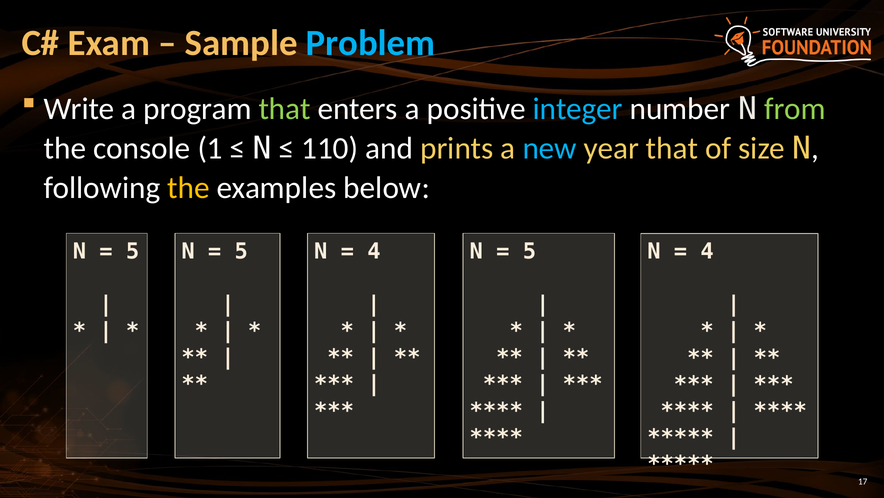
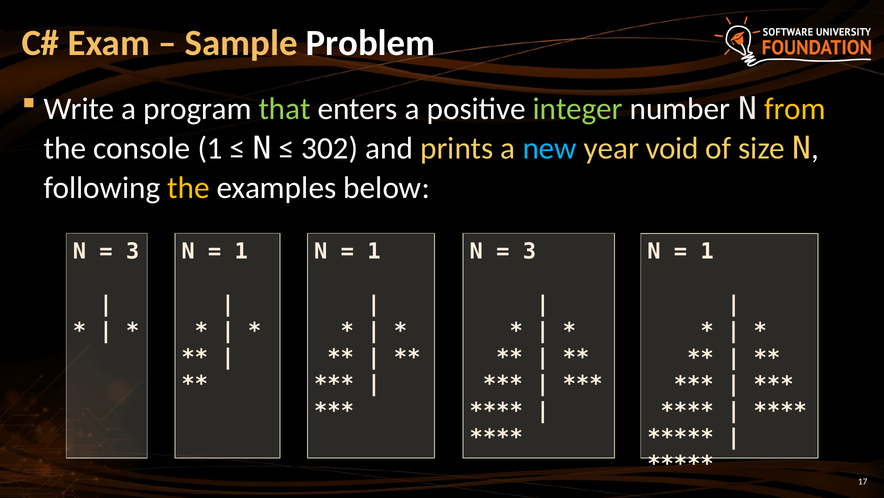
Problem colour: light blue -> white (371, 43)
integer colour: light blue -> light green (578, 109)
from colour: light green -> yellow (795, 109)
110: 110 -> 302 (330, 148)
year that: that -> void (672, 148)
5: 5 -> 3 (133, 251)
5: 5 -> 1 (241, 251)
4: 4 -> 1 (374, 251)
5: 5 -> 3 (529, 251)
4: 4 -> 1 (707, 251)
